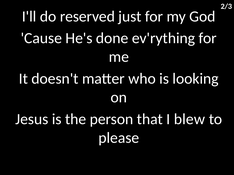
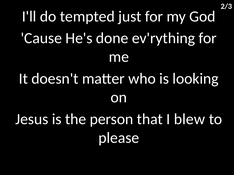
reserved: reserved -> tempted (87, 16)
